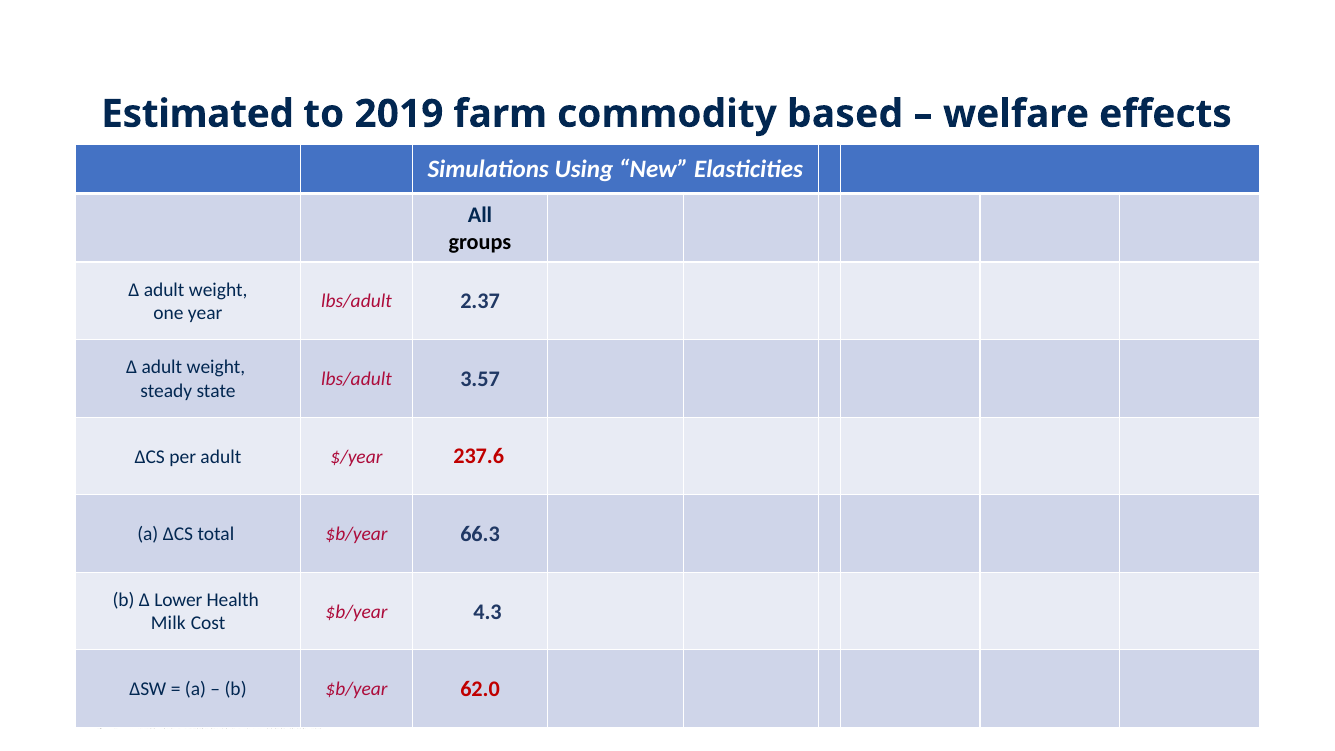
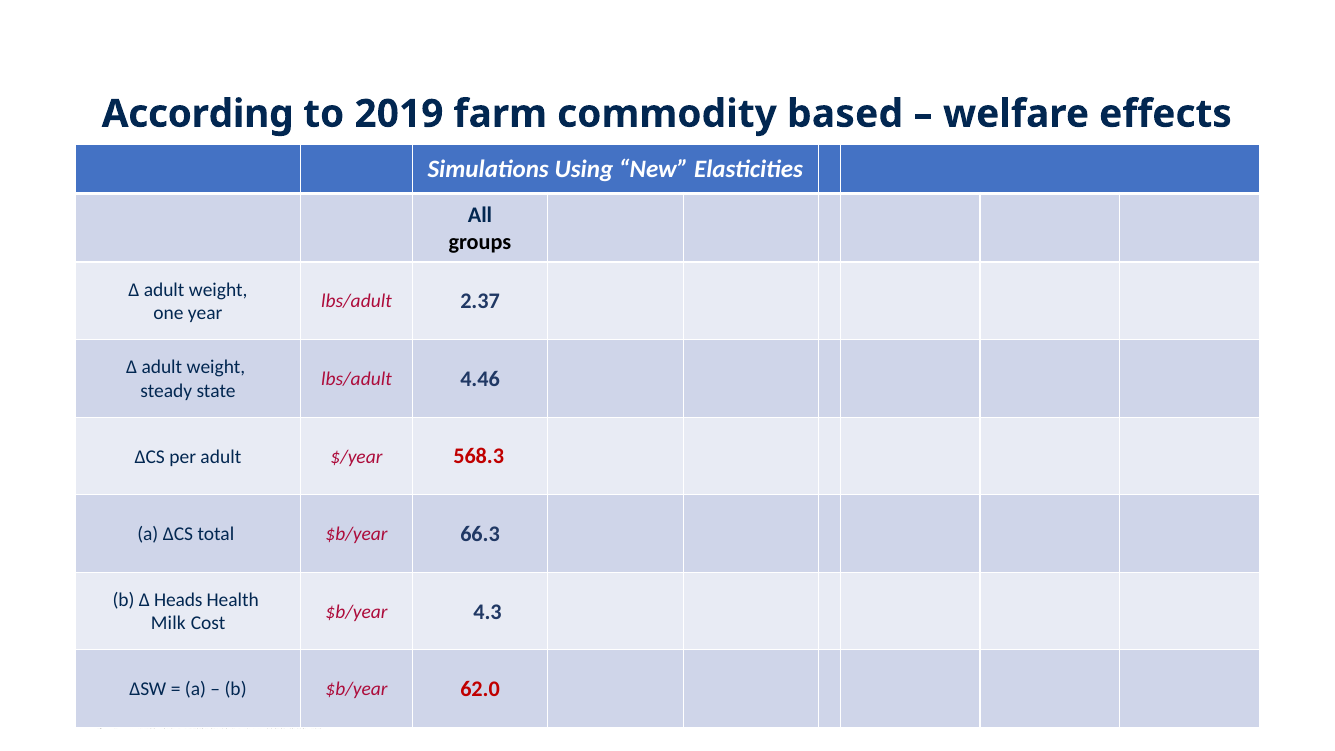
Estimated: Estimated -> According (198, 114)
3.57: 3.57 -> 4.46 (480, 379)
237.6: 237.6 -> 568.3 (479, 457)
Lower: Lower -> Heads (178, 600)
